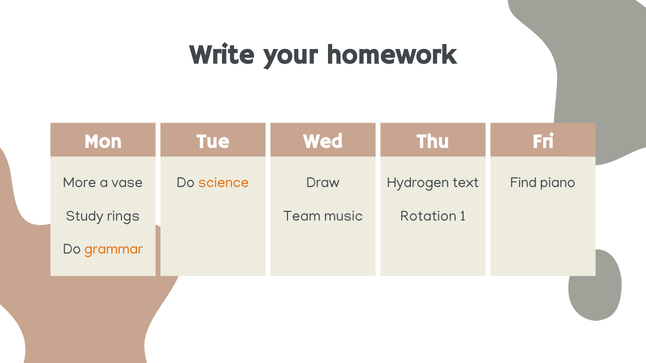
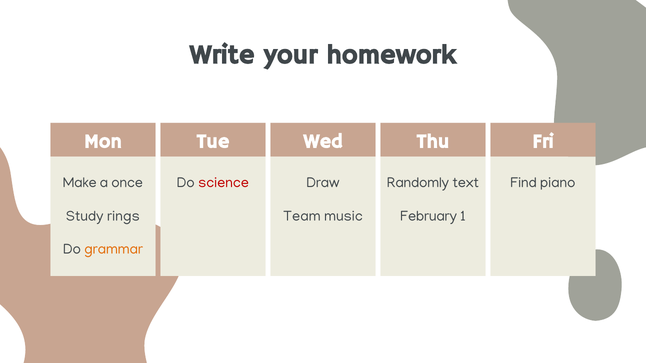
science colour: orange -> red (224, 183)
Hydrogen: Hydrogen -> Randomly (418, 183)
More: More -> Make (80, 183)
vase: vase -> once (127, 183)
Rotation: Rotation -> February (429, 216)
